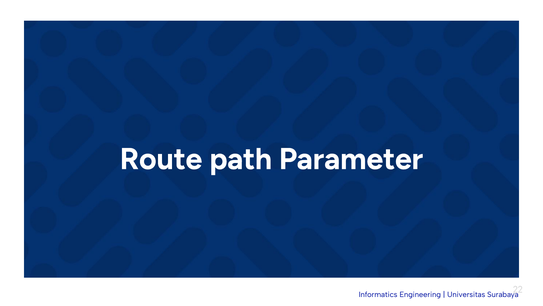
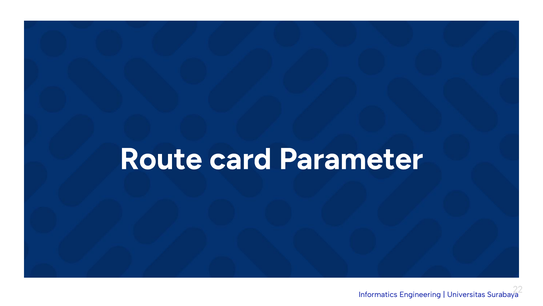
path: path -> card (241, 159)
